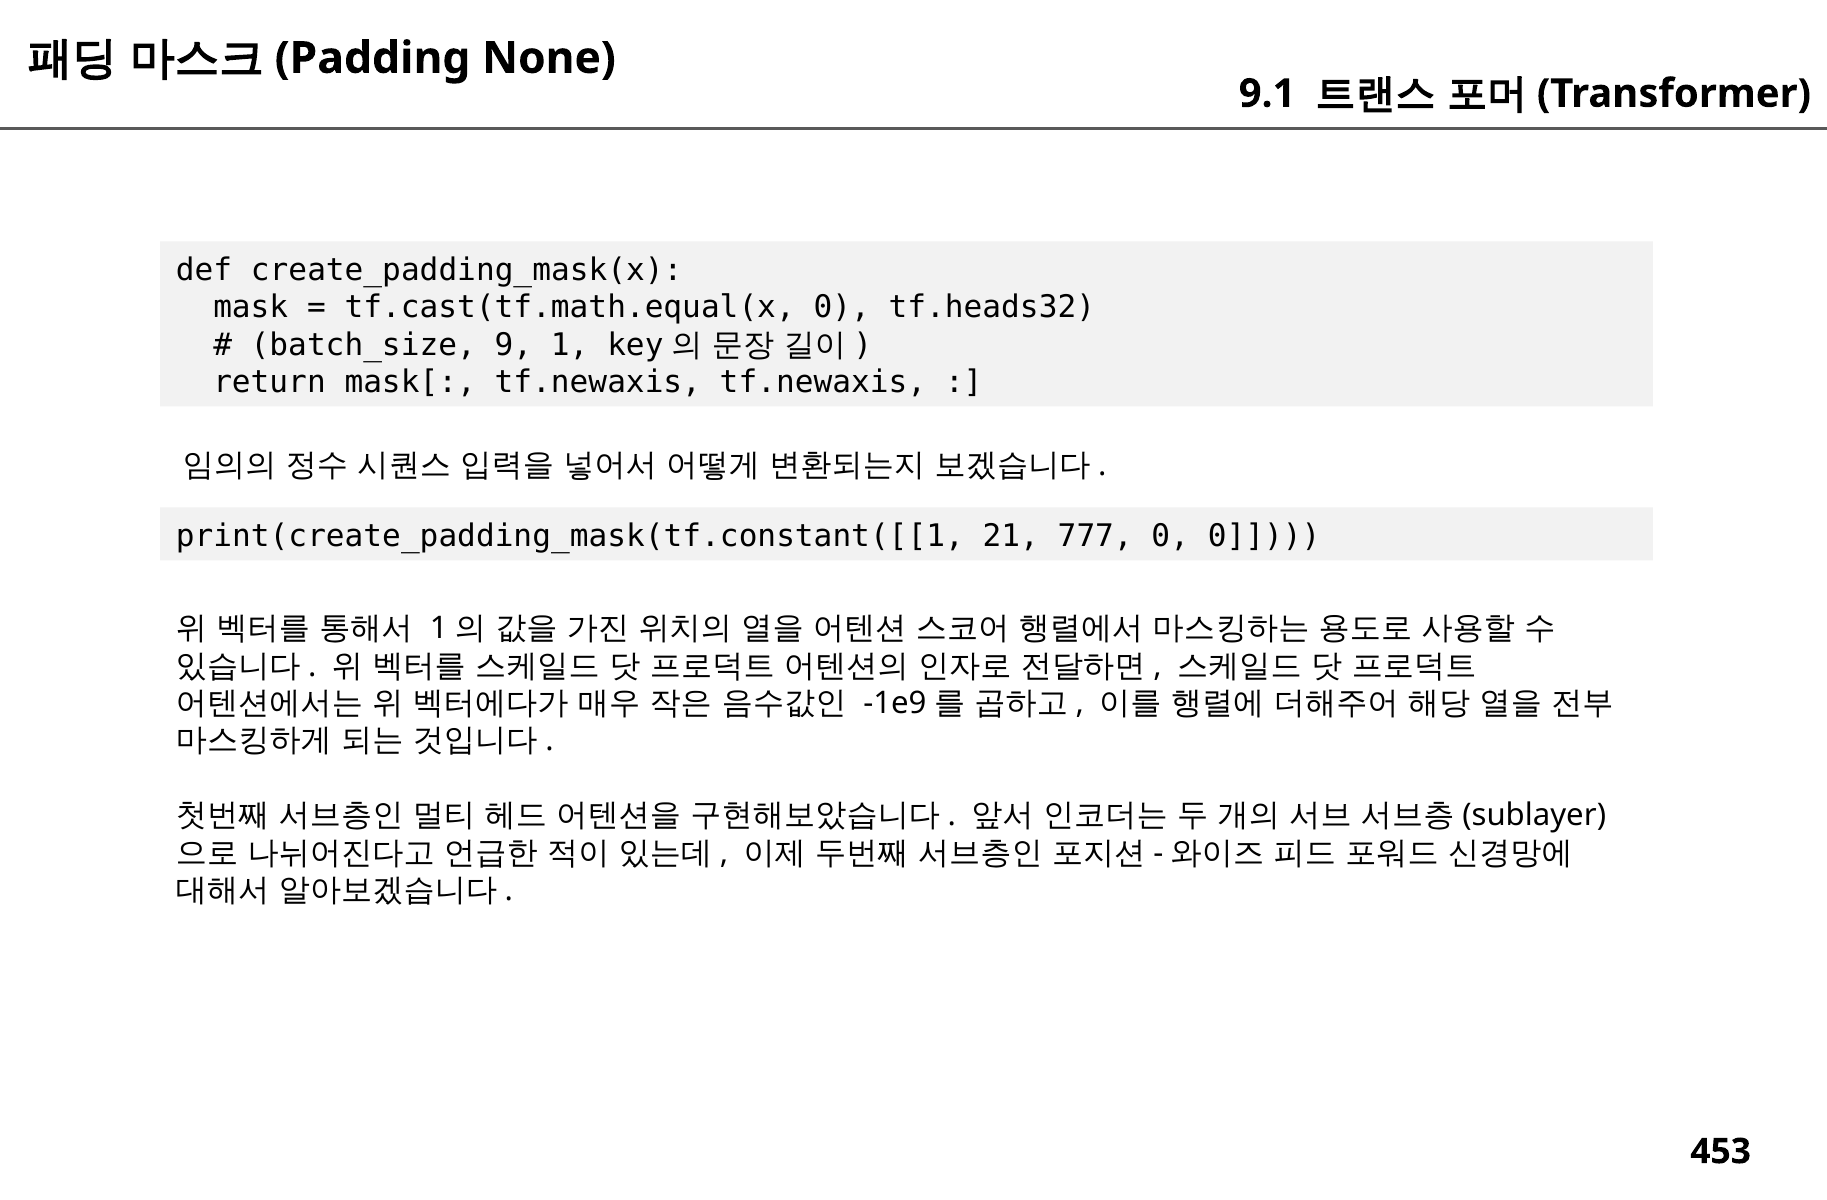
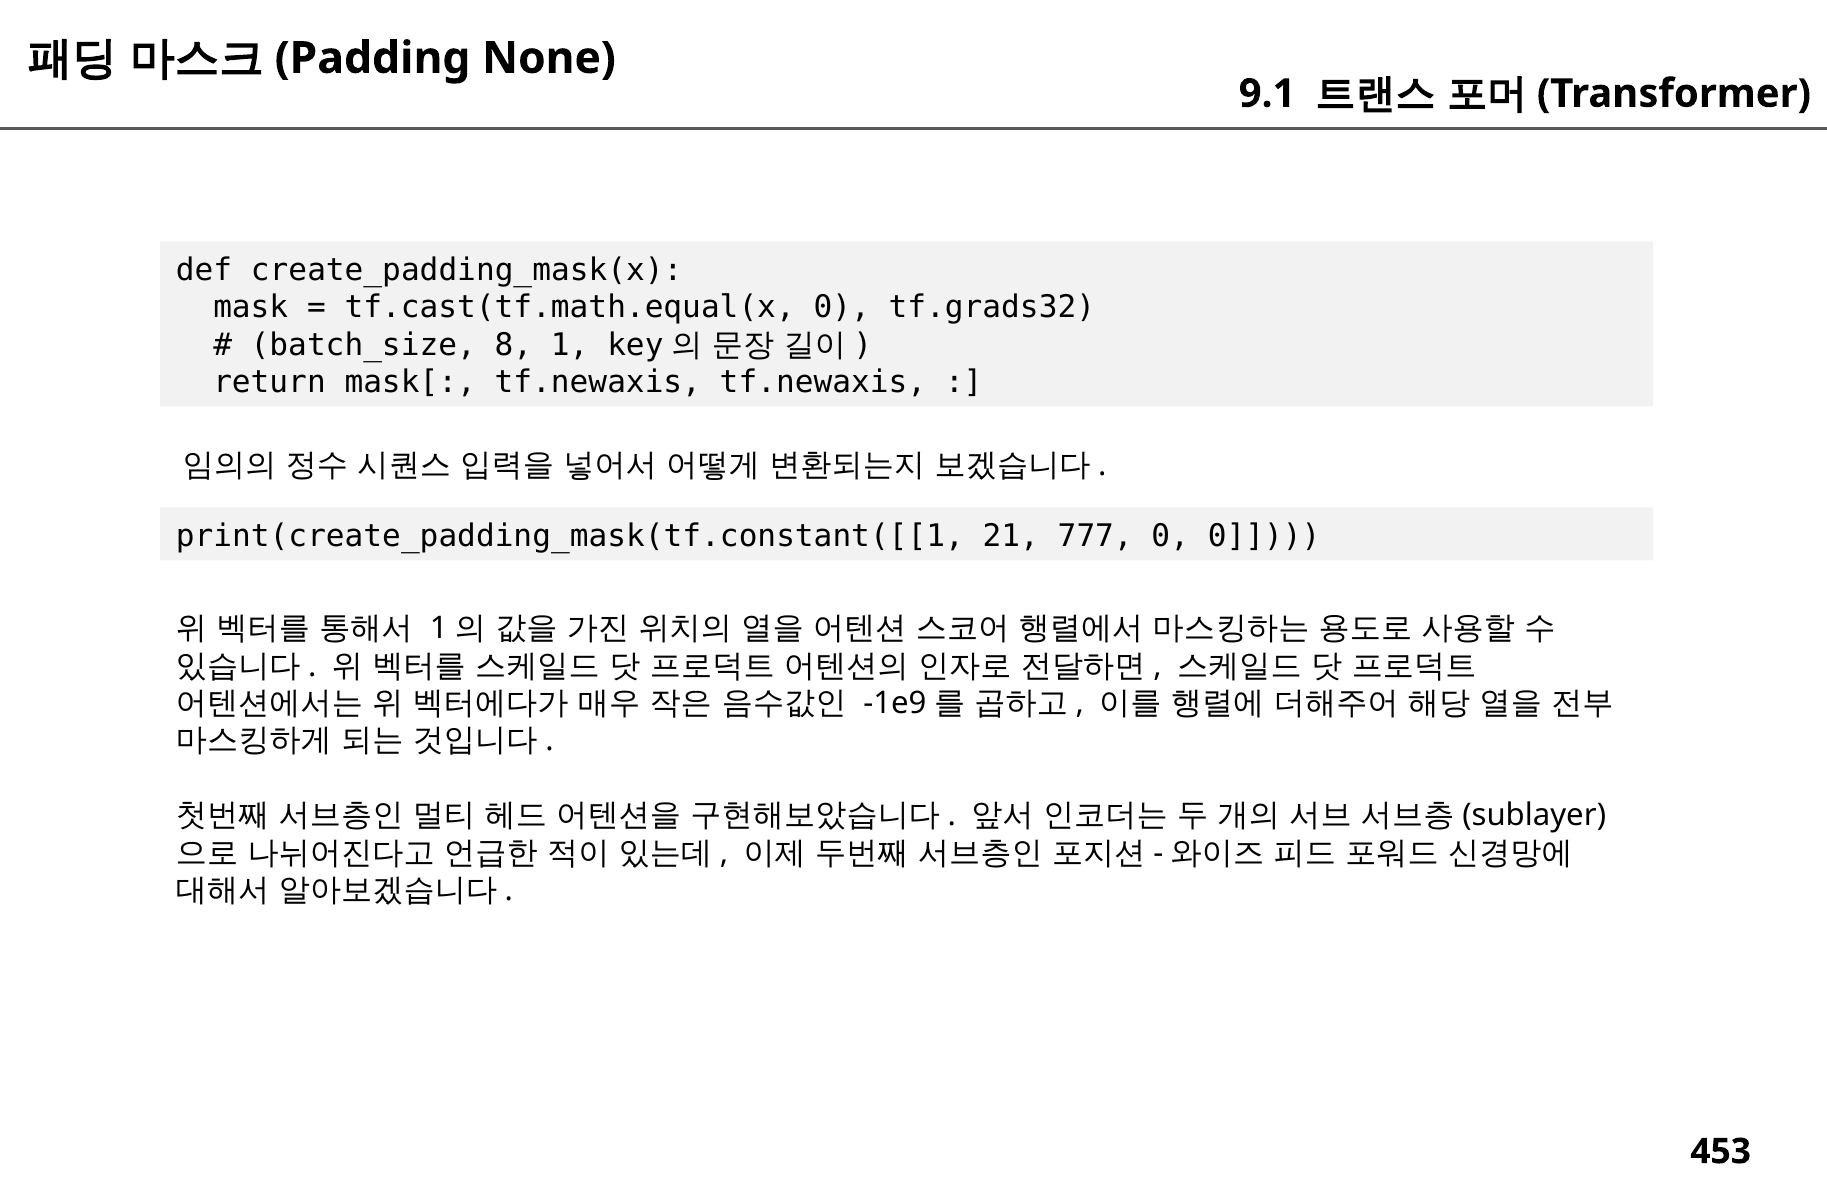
tf.heads32: tf.heads32 -> tf.grads32 (992, 307)
9: 9 -> 8 (513, 345)
